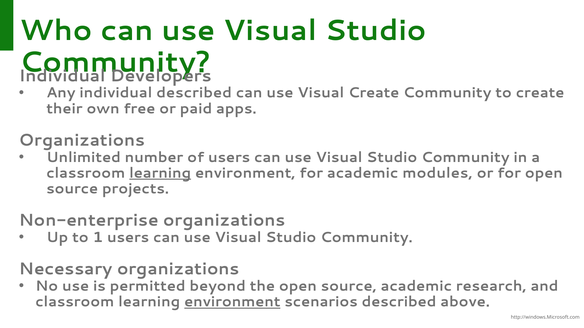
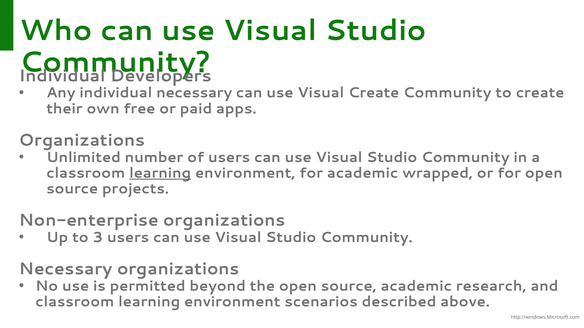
individual described: described -> necessary (194, 93)
modules: modules -> wrapped (438, 173)
1: 1 -> 3 (98, 238)
environment underline: present -> none (232, 302)
